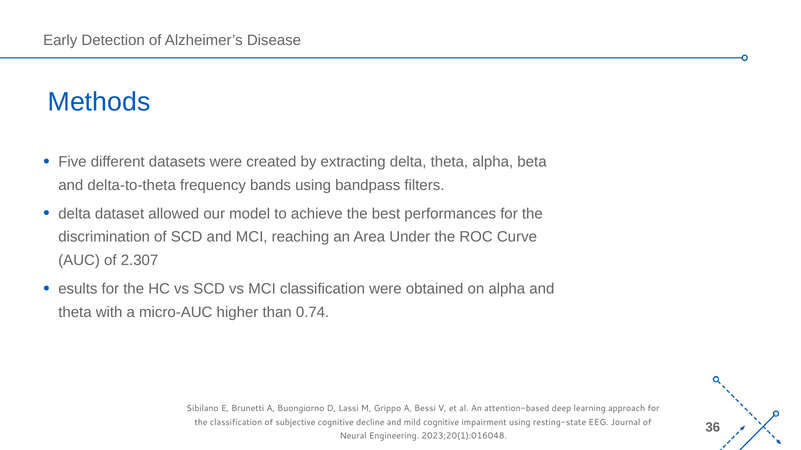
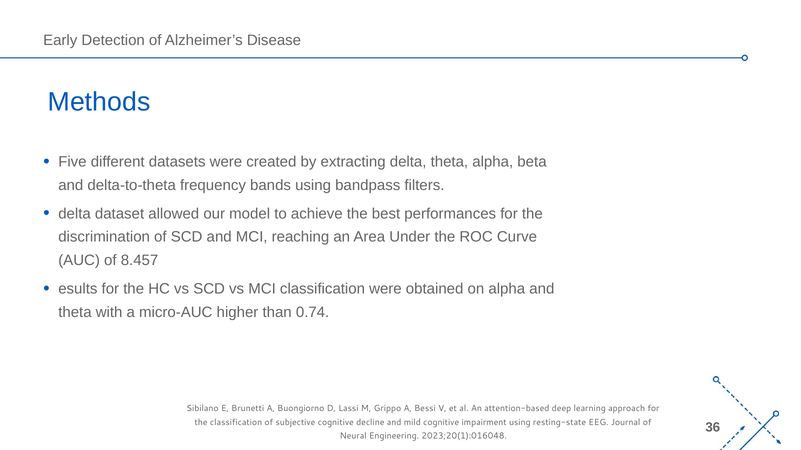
2.307: 2.307 -> 8.457 (140, 261)
